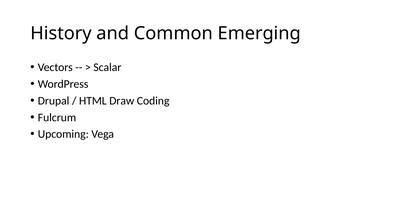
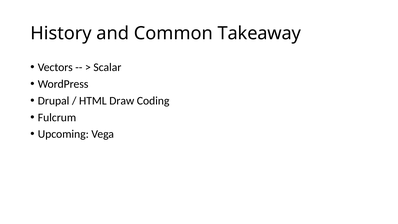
Emerging: Emerging -> Takeaway (259, 33)
